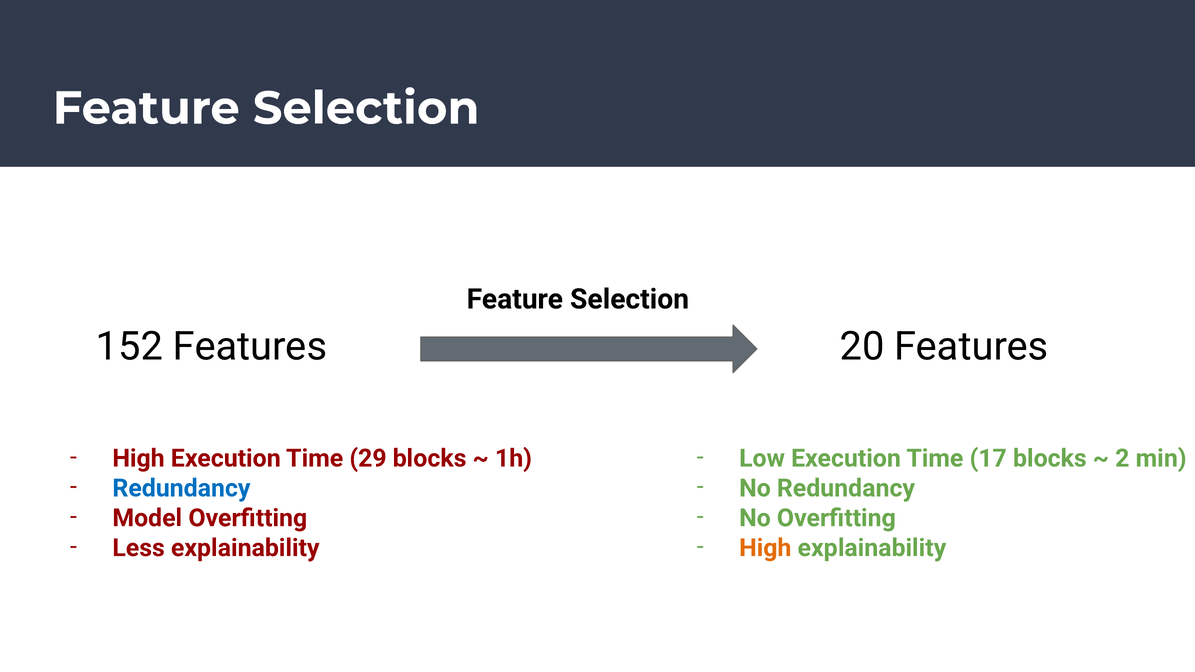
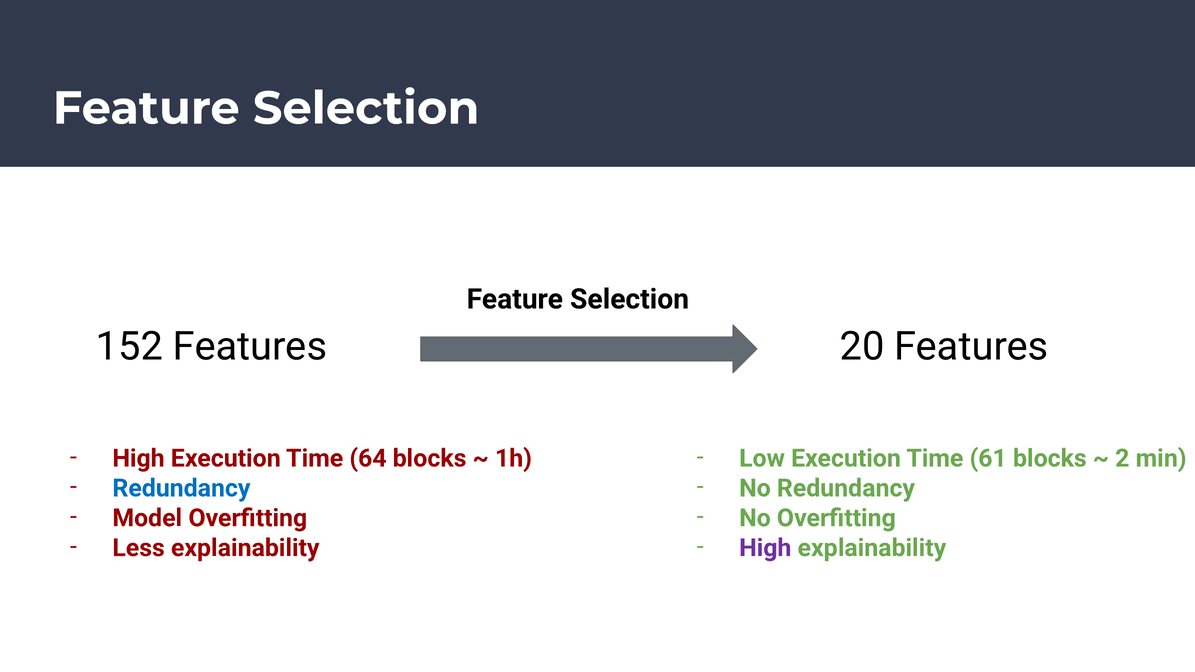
29: 29 -> 64 (368, 458)
17: 17 -> 61 (988, 458)
High colour: orange -> purple (765, 548)
